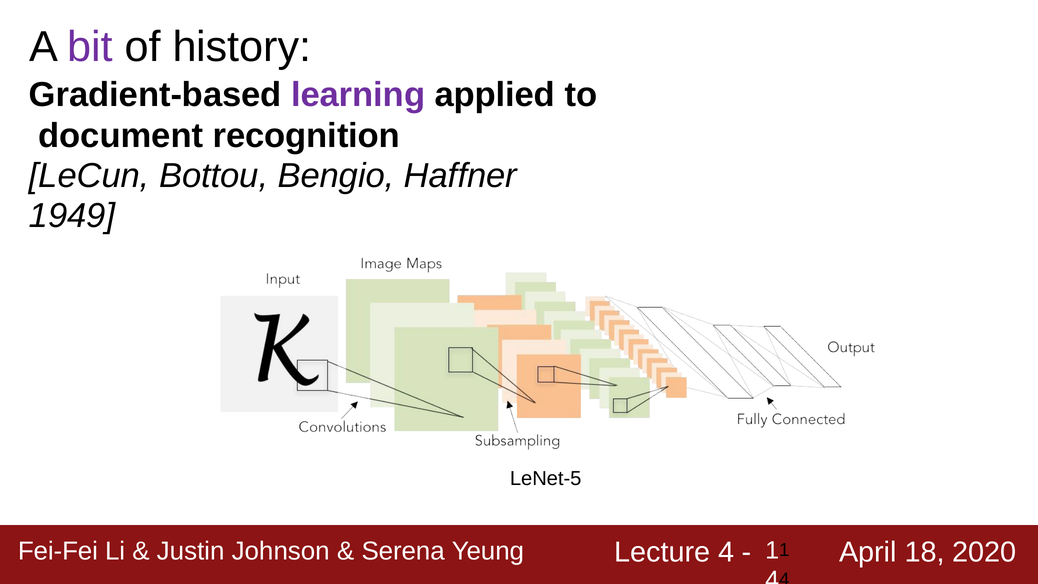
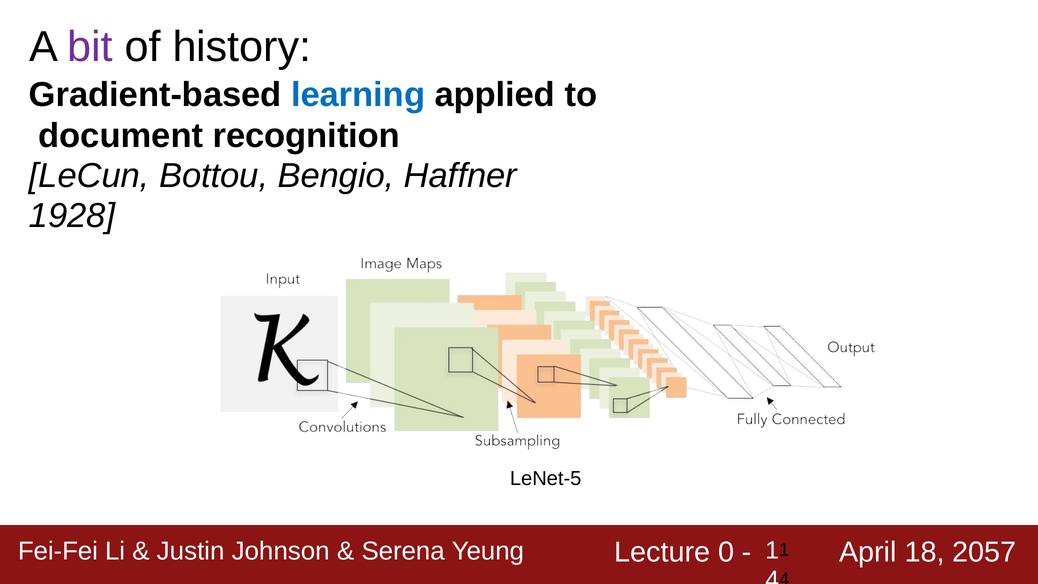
learning colour: purple -> blue (358, 95)
1949: 1949 -> 1928 (72, 216)
4: 4 -> 0 (726, 552)
2020: 2020 -> 2057 (984, 552)
